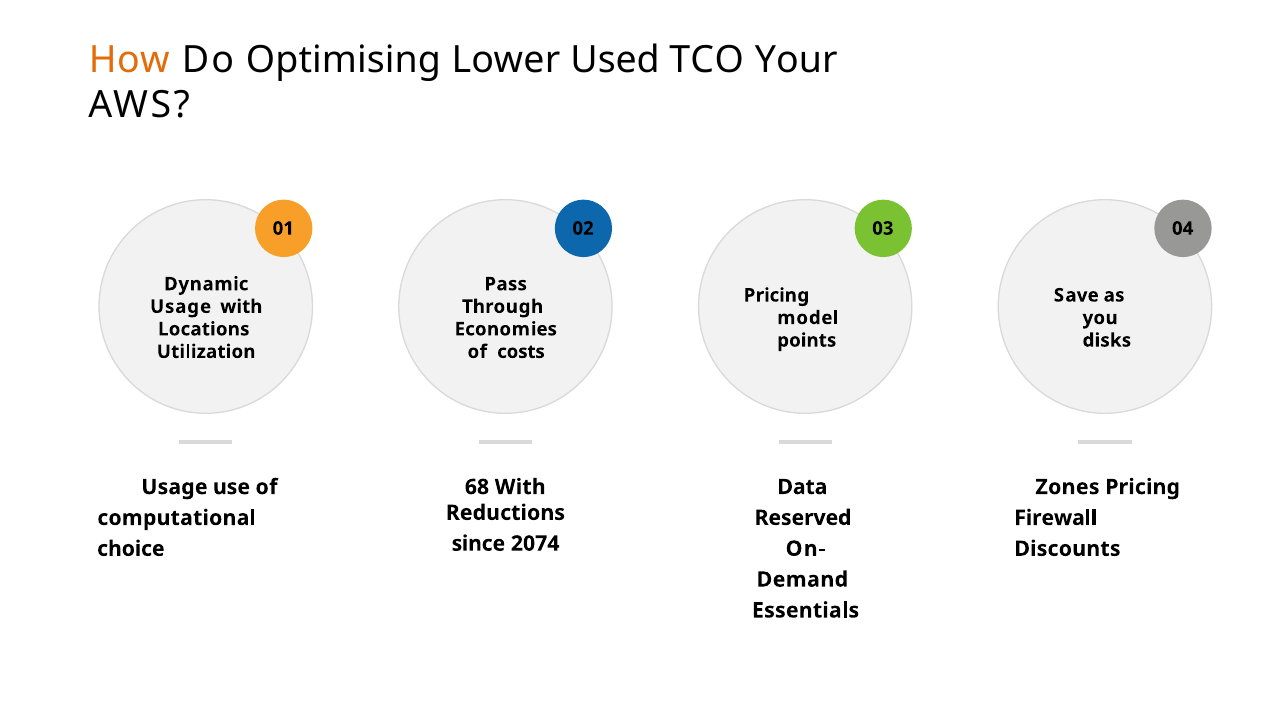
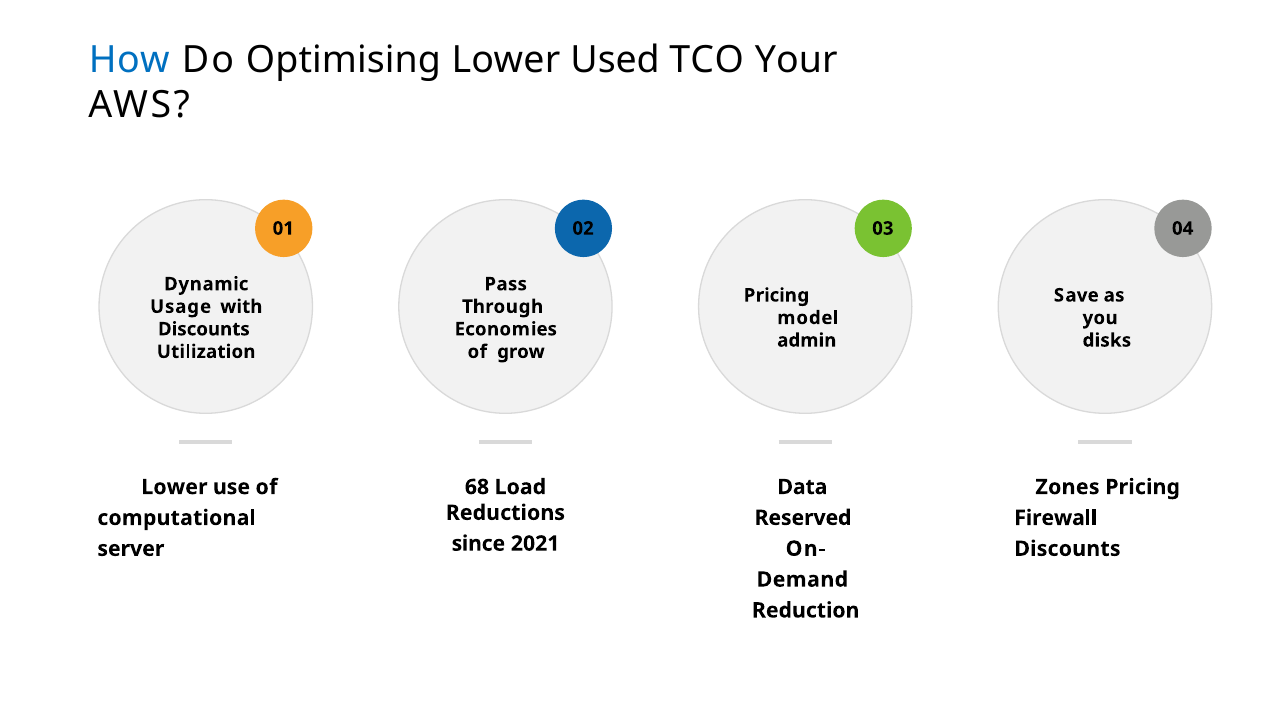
How colour: orange -> blue (129, 60)
Locations: Locations -> Discounts (204, 329)
points: points -> admin (807, 340)
costs: costs -> grow (521, 351)
Usage: Usage -> Lower (174, 487)
68 With: With -> Load (520, 487)
2074: 2074 -> 2021 (535, 543)
choice: choice -> server (131, 548)
Essentials: Essentials -> Reduction (806, 610)
